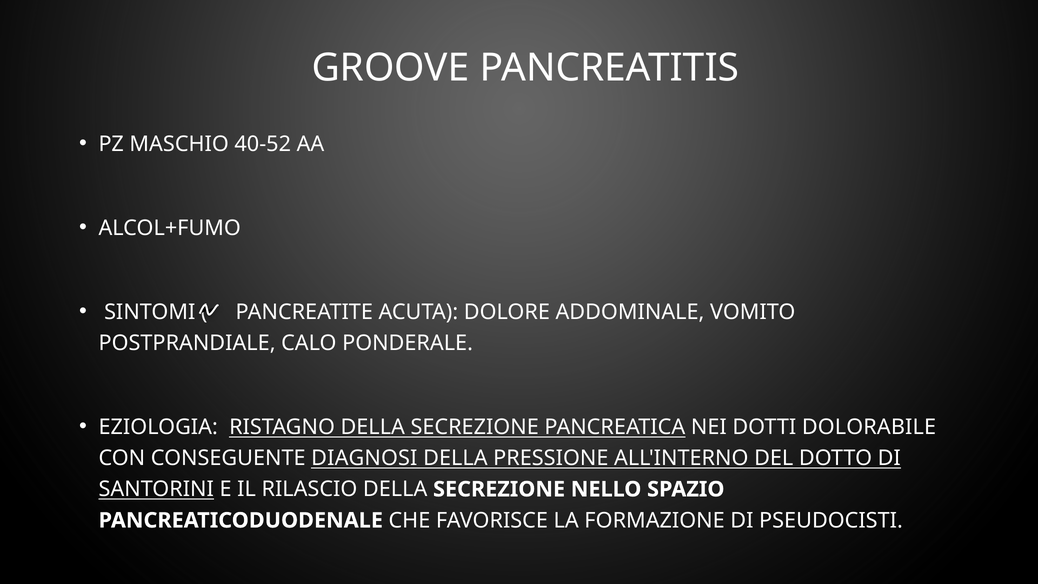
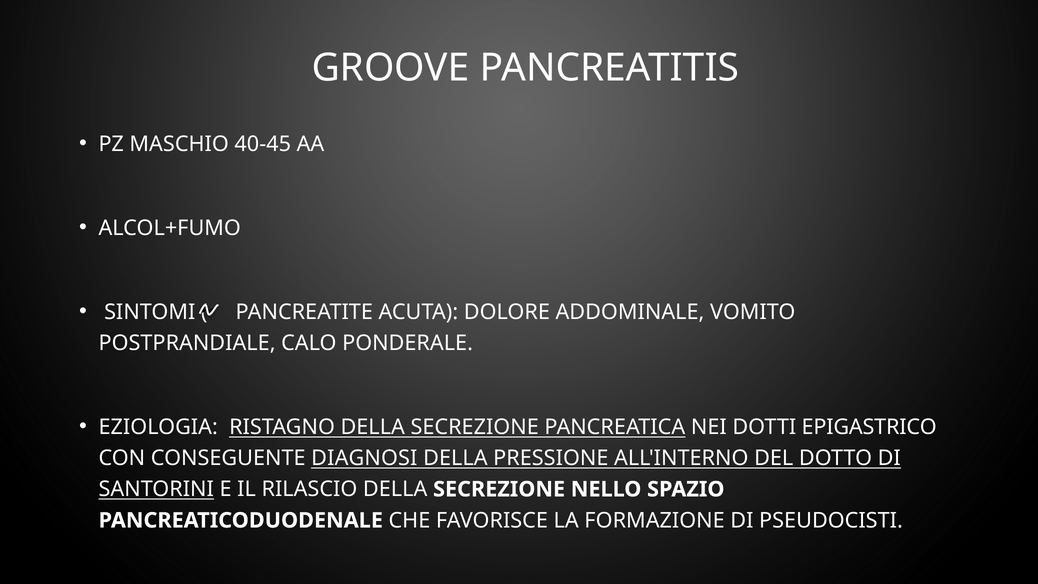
40-52: 40-52 -> 40-45 (263, 144)
DOLORABILE: DOLORABILE -> EPIGASTRICO (869, 427)
